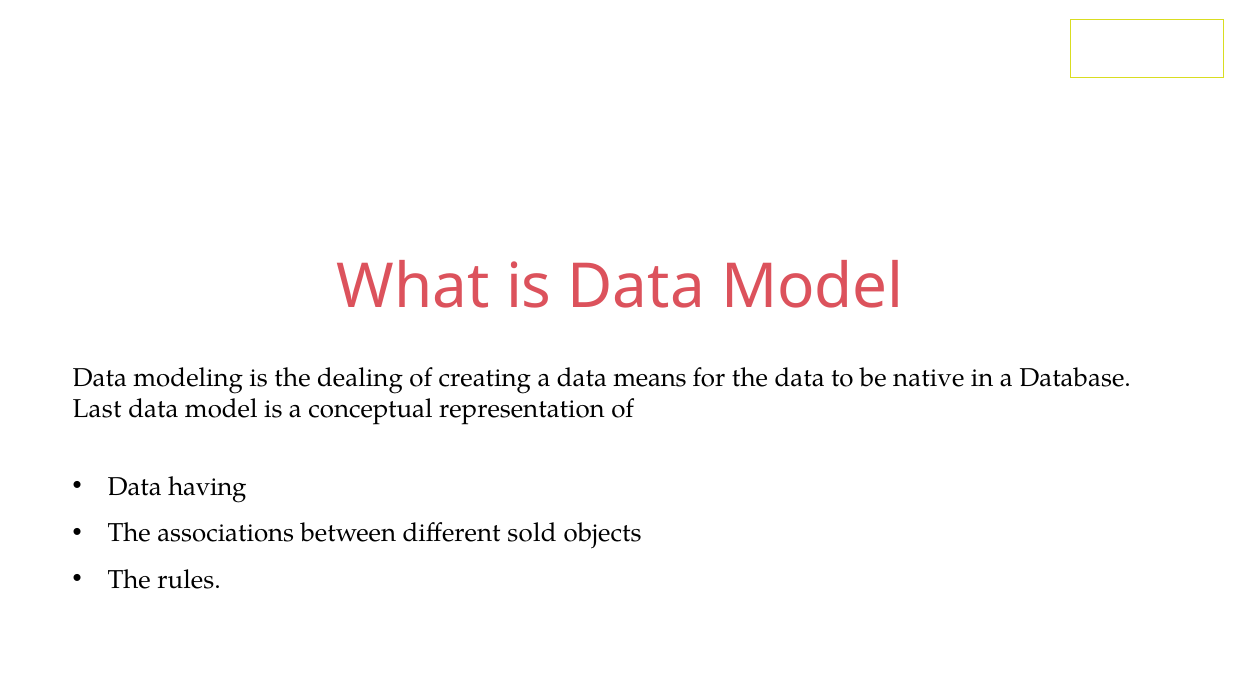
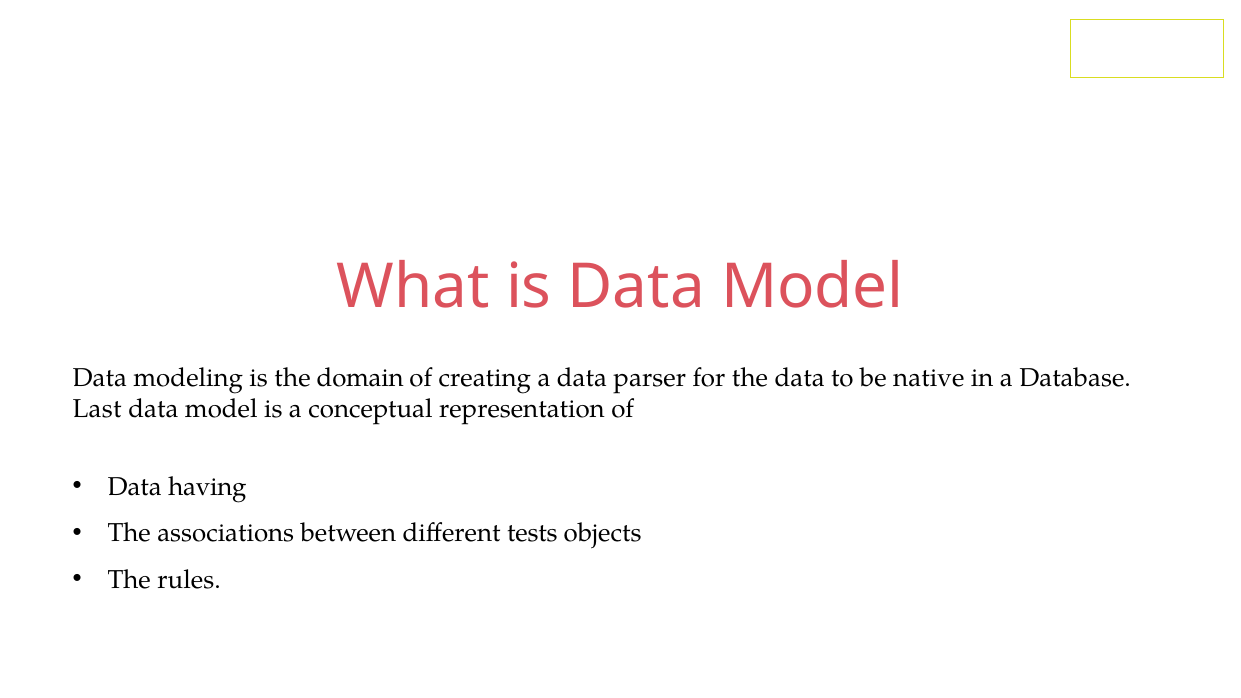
dealing: dealing -> domain (360, 378)
means: means -> parser (650, 378)
sold: sold -> tests (532, 533)
